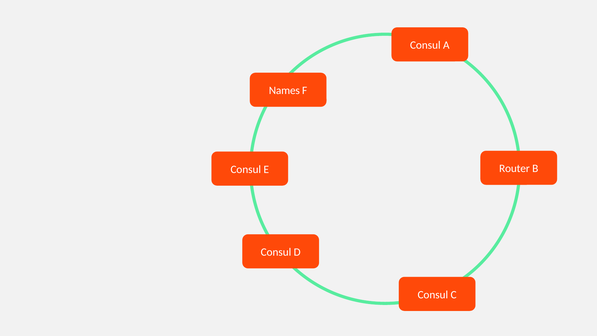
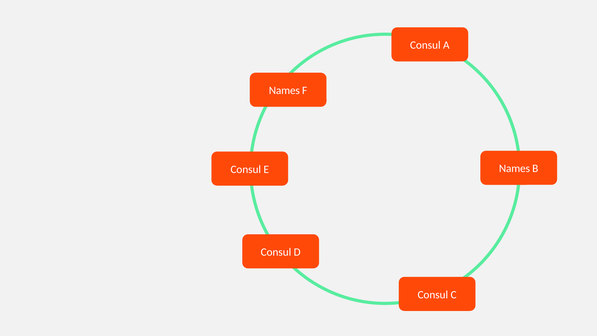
Router: Router -> Names (514, 168)
